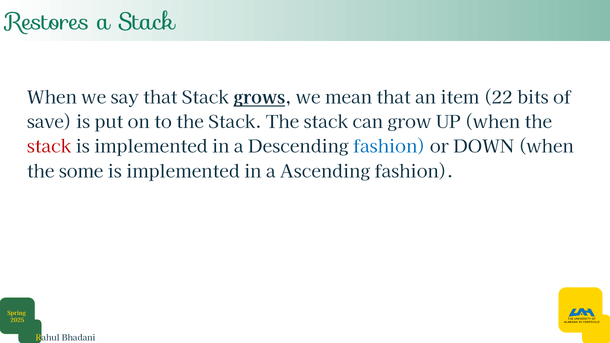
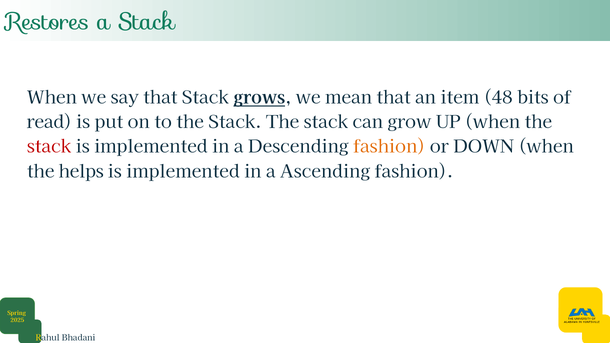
22: 22 -> 48 (498, 98)
save: save -> read (49, 123)
fashion colour: blue -> orange (389, 147)
some: some -> helps (81, 172)
